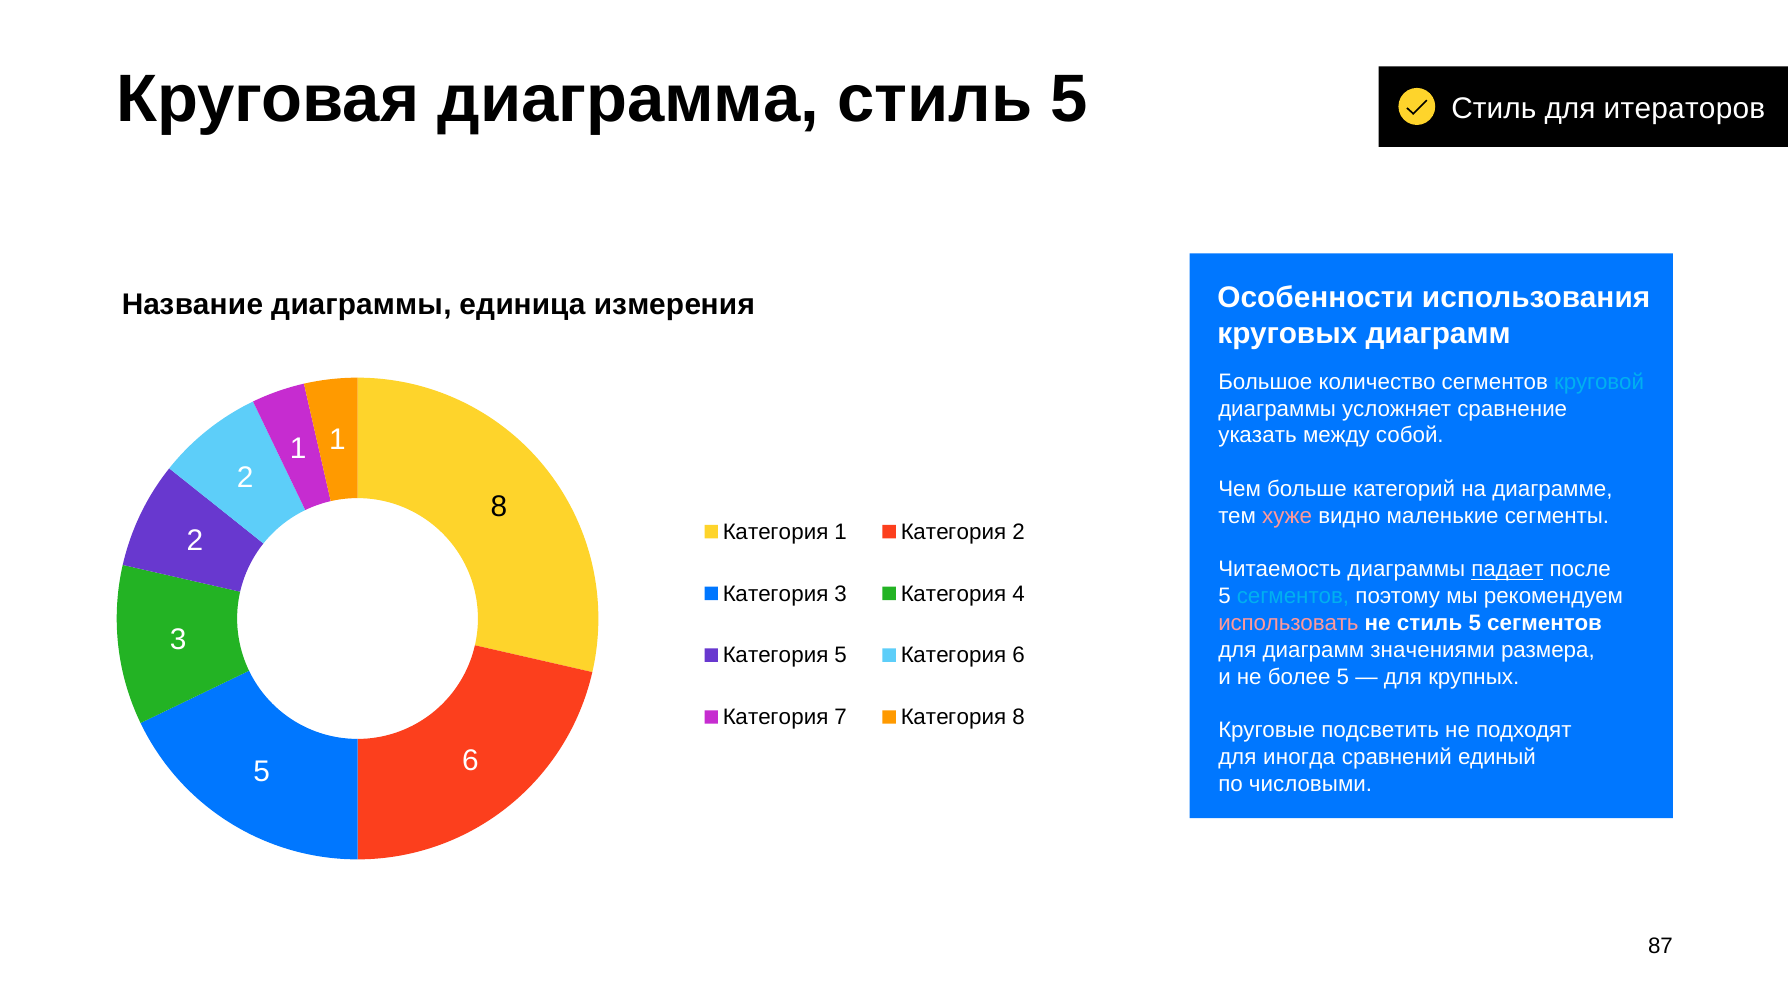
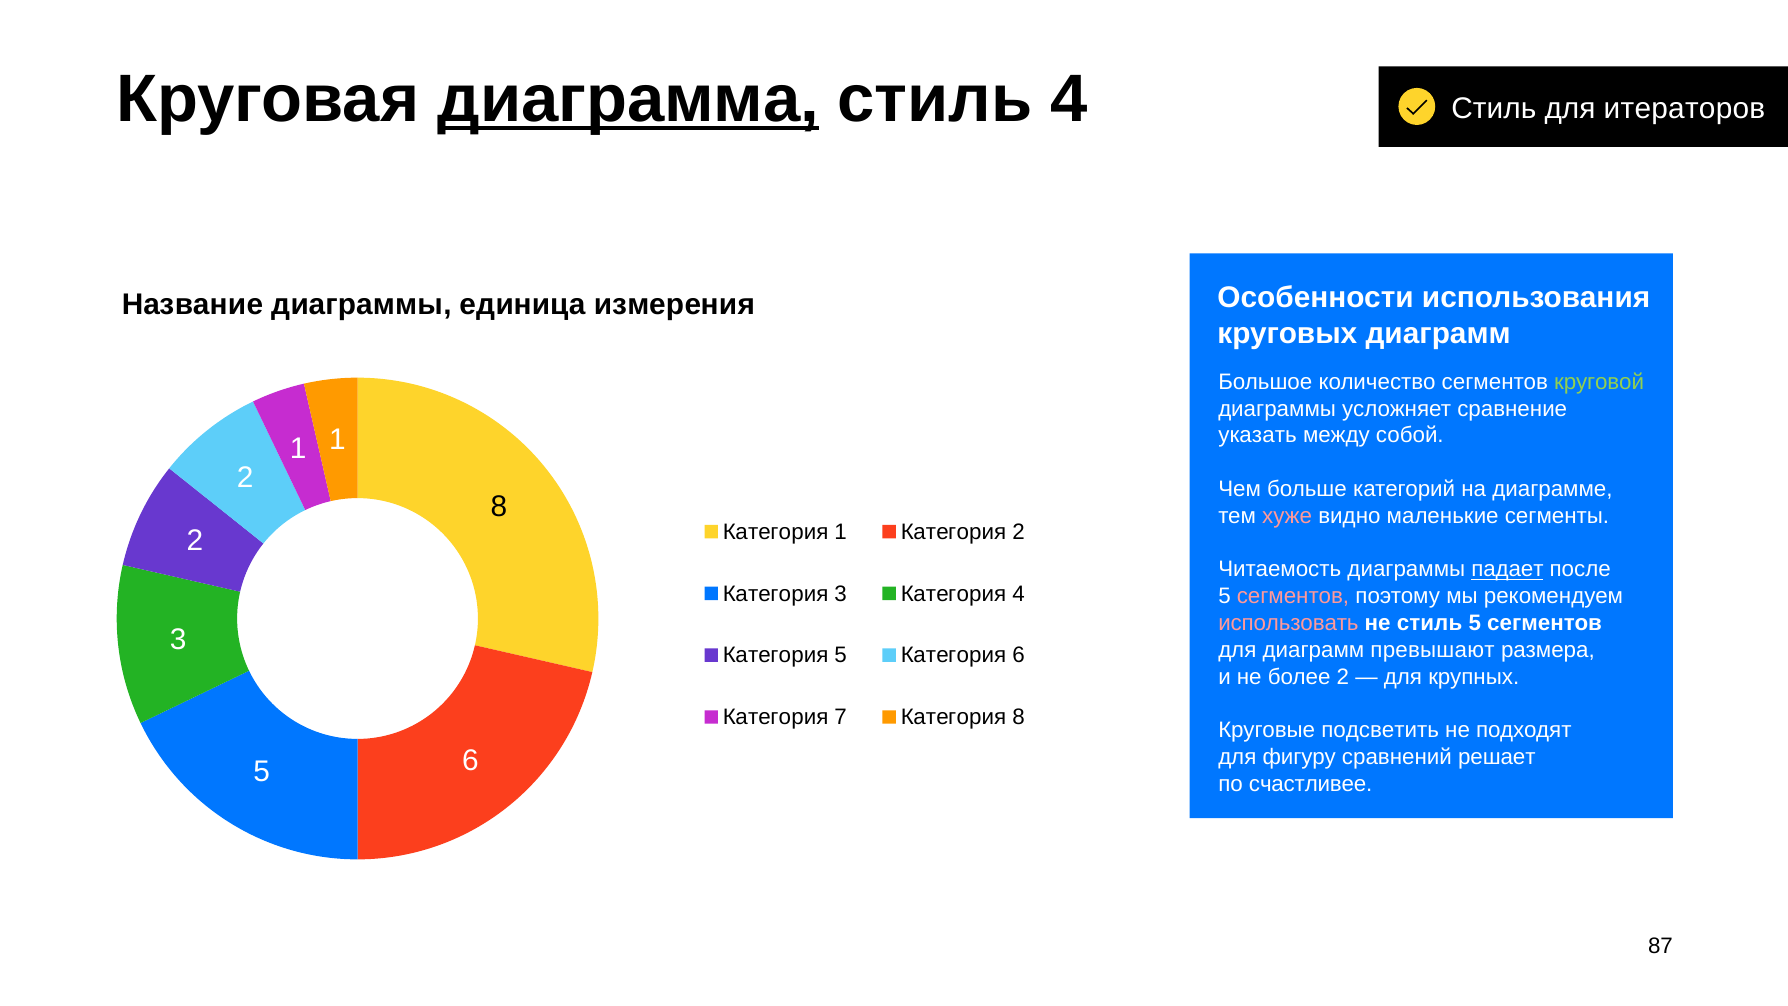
диаграмма underline: none -> present (628, 100)
5: 5 -> 4 (1070, 100)
круговой colour: light blue -> light green (1599, 382)
сегментов colour: light blue -> pink (1293, 596)
значениями: значениями -> превышают (1433, 650)
более 5: 5 -> 2 (1343, 677)
иногда: иногда -> фигуру (1299, 757)
единый: единый -> решает (1497, 757)
числовыми: числовыми -> счастливее (1311, 784)
